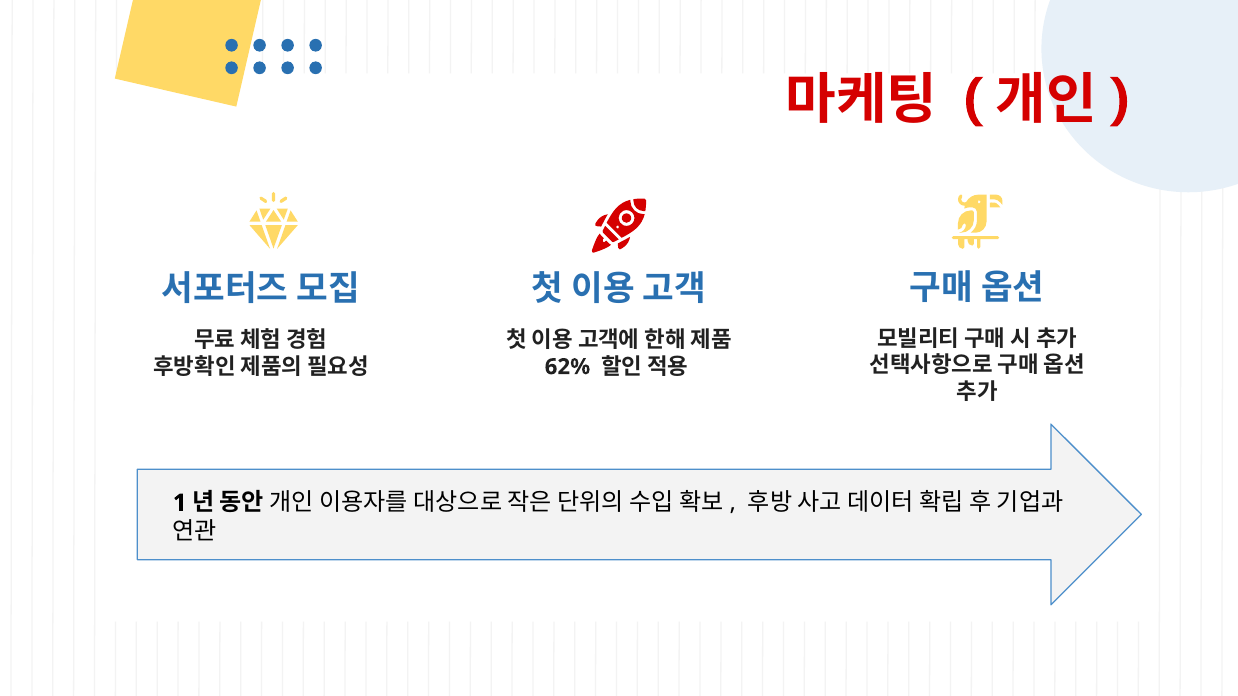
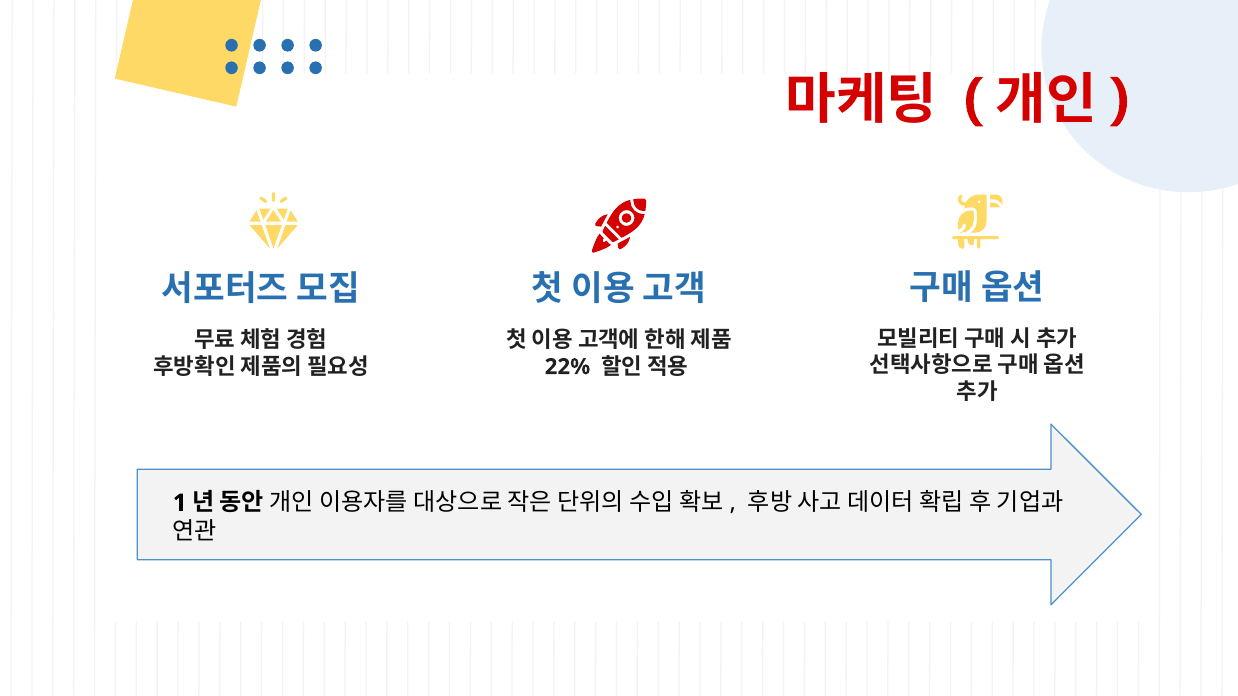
62%: 62% -> 22% (567, 367)
